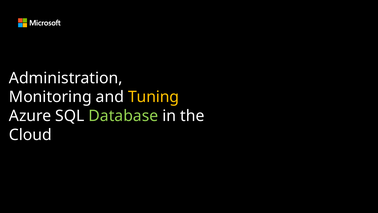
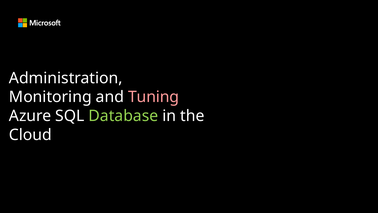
Tuning colour: yellow -> pink (154, 97)
